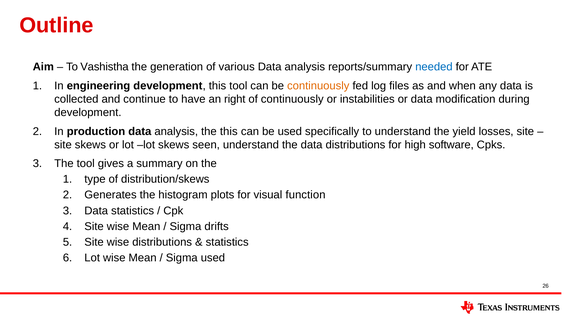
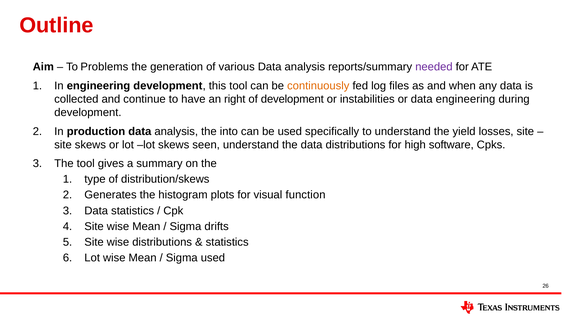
Vashistha: Vashistha -> Problems (104, 67)
needed colour: blue -> purple (434, 67)
of continuously: continuously -> development (292, 99)
data modification: modification -> engineering (465, 99)
the this: this -> into (229, 131)
